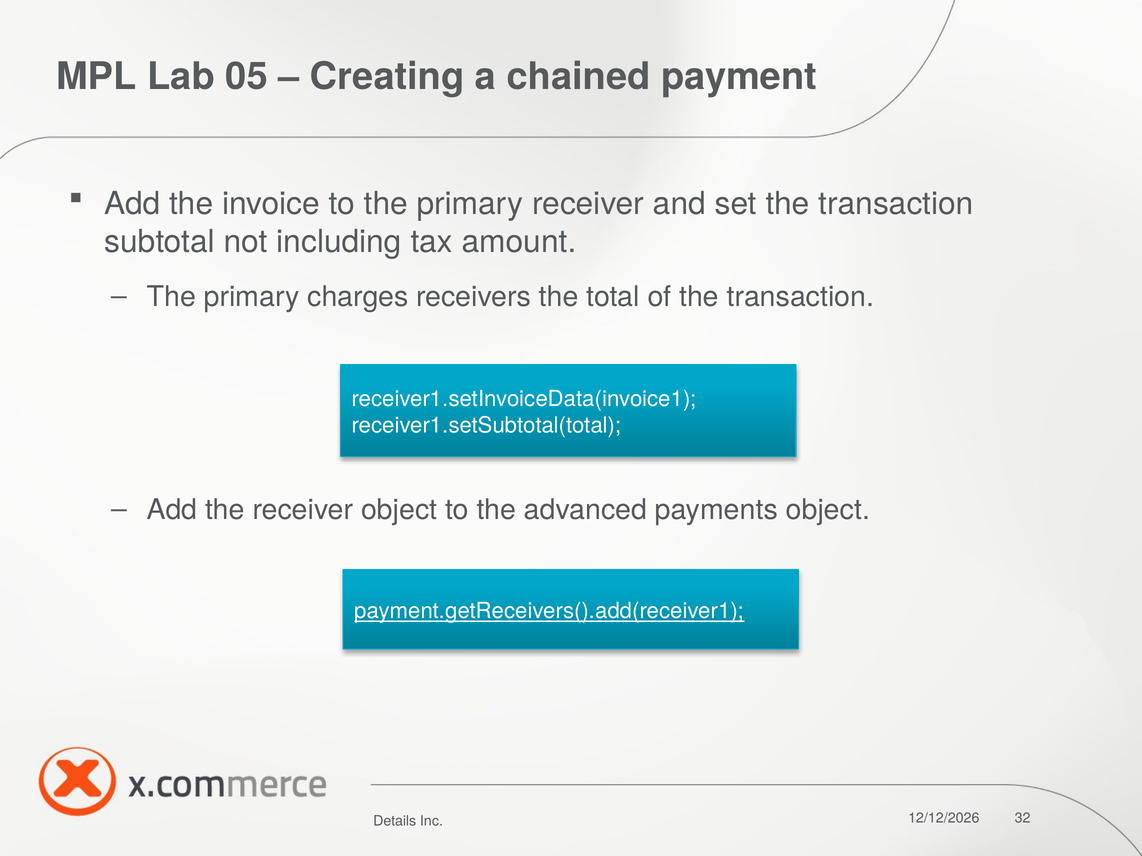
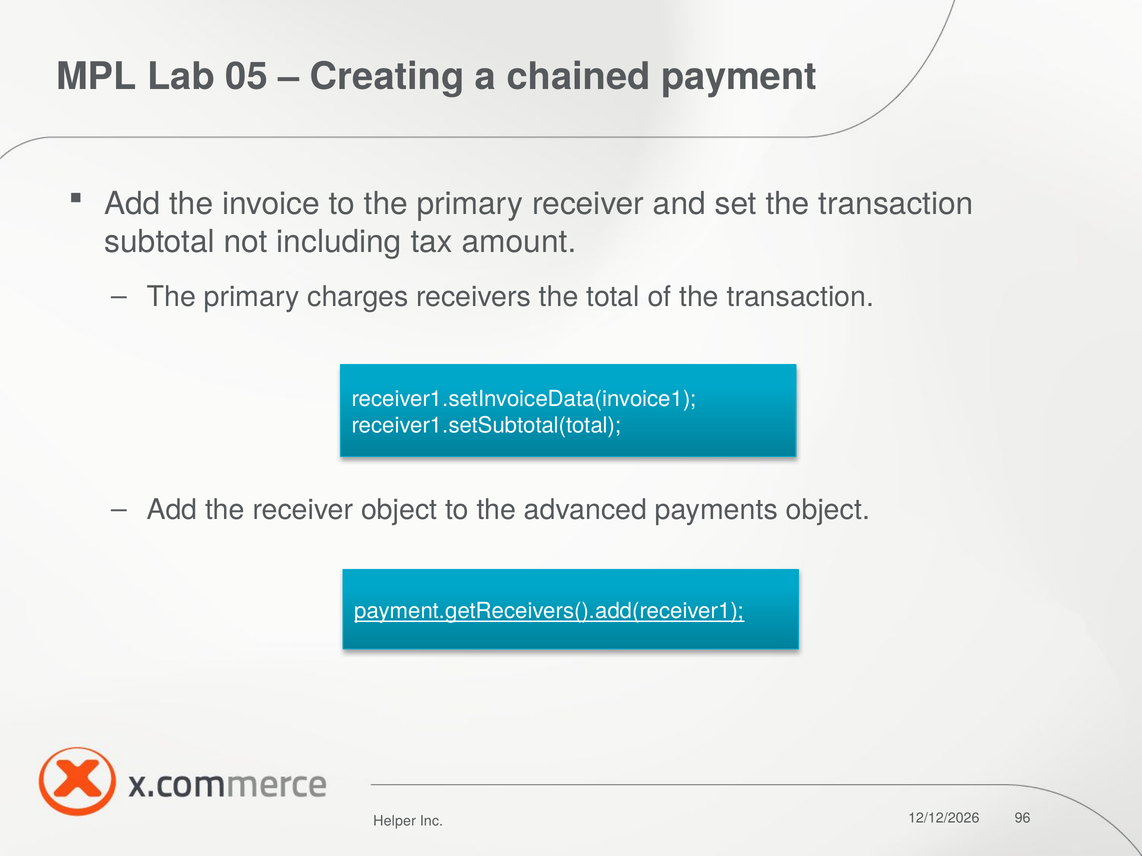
32: 32 -> 96 (1023, 818)
Details: Details -> Helper (395, 822)
